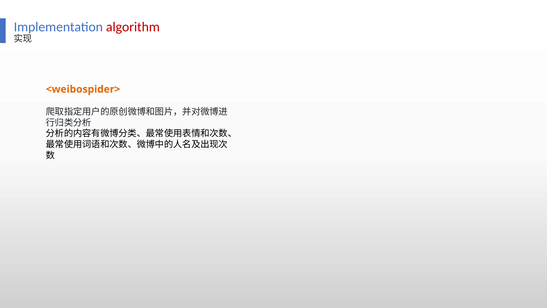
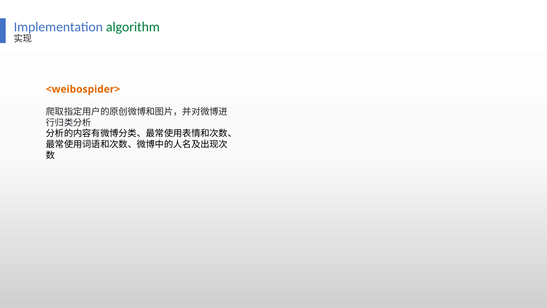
algorithm colour: red -> green (133, 27)
